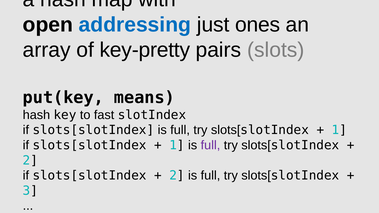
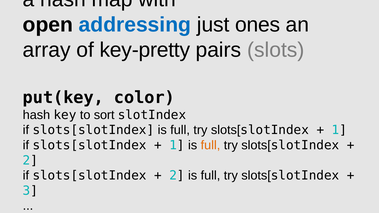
means: means -> color (144, 98)
fast: fast -> sort (104, 115)
full colour: purple -> orange (210, 145)
